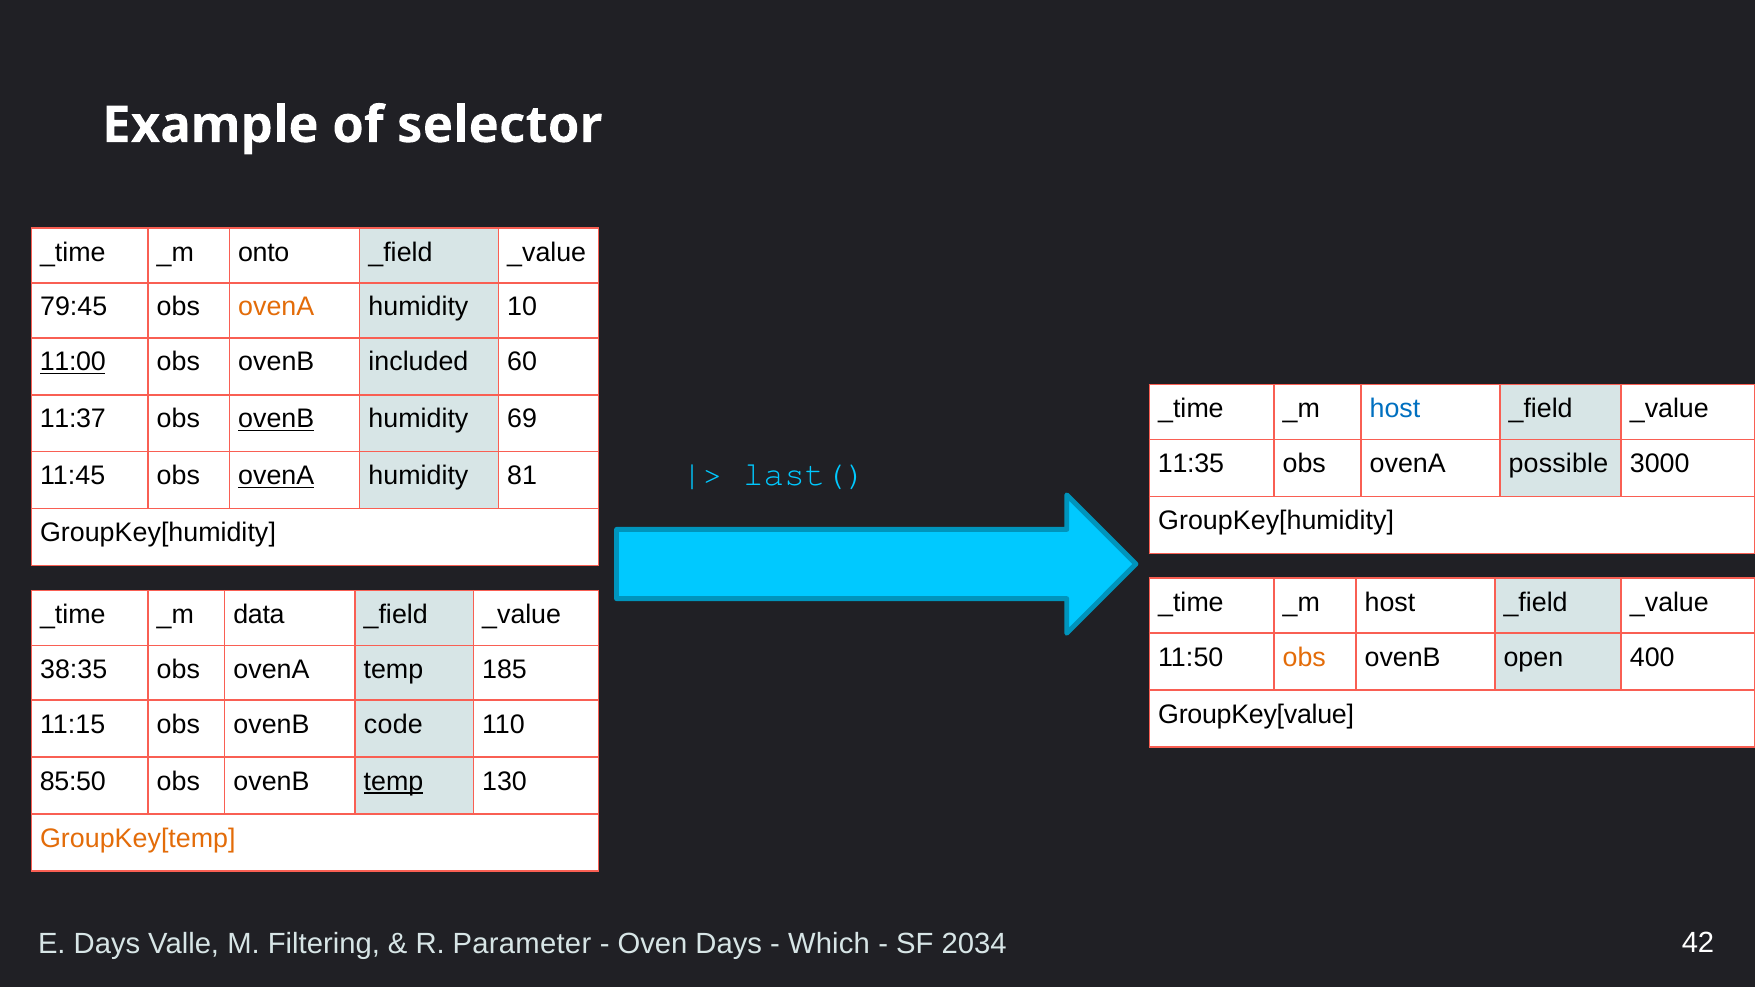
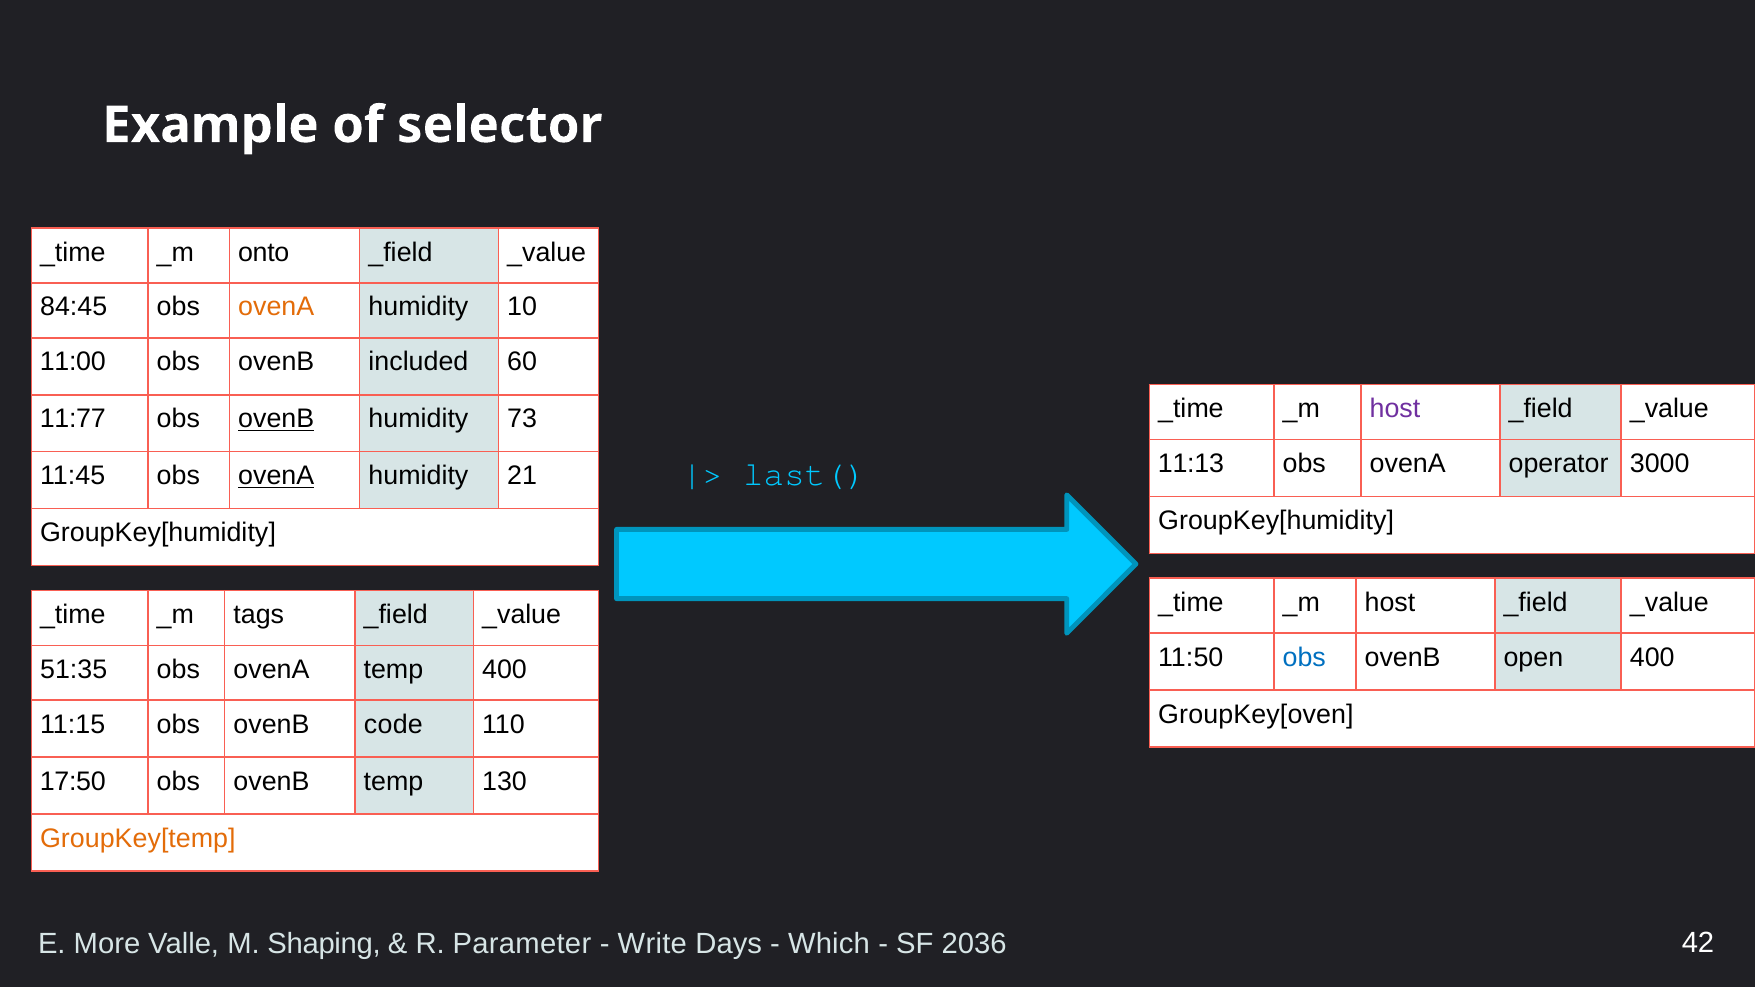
79:45: 79:45 -> 84:45 (74, 307)
11:00 underline: present -> none (73, 362)
host colour: blue -> purple (1395, 409)
11:37: 11:37 -> 11:77 (73, 419)
69: 69 -> 73 (522, 419)
11:35: 11:35 -> 11:13 (1191, 464)
possible: possible -> operator (1559, 464)
81: 81 -> 21 (522, 476)
data: data -> tags (259, 615)
obs colour: orange -> blue (1304, 657)
38:35: 38:35 -> 51:35 (74, 670)
temp 185: 185 -> 400 (504, 670)
GroupKey[value: GroupKey[value -> GroupKey[oven (1256, 714)
85:50: 85:50 -> 17:50 (73, 782)
temp underline: present -> none (394, 782)
E Days: Days -> More (107, 944)
Filtering: Filtering -> Shaping (324, 944)
Oven: Oven -> Write (652, 944)
2034: 2034 -> 2036 (974, 944)
